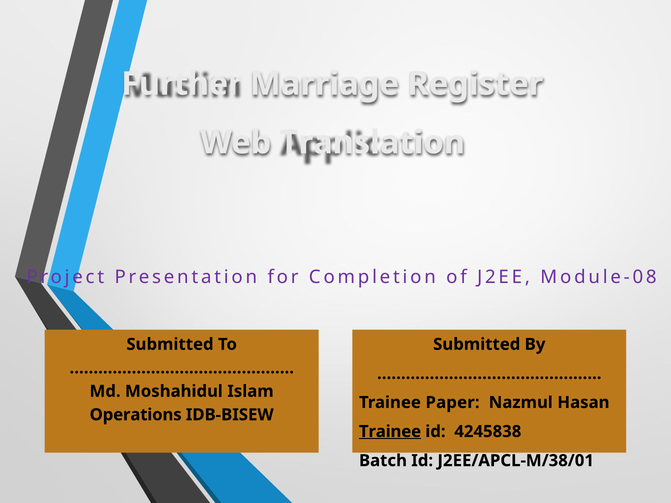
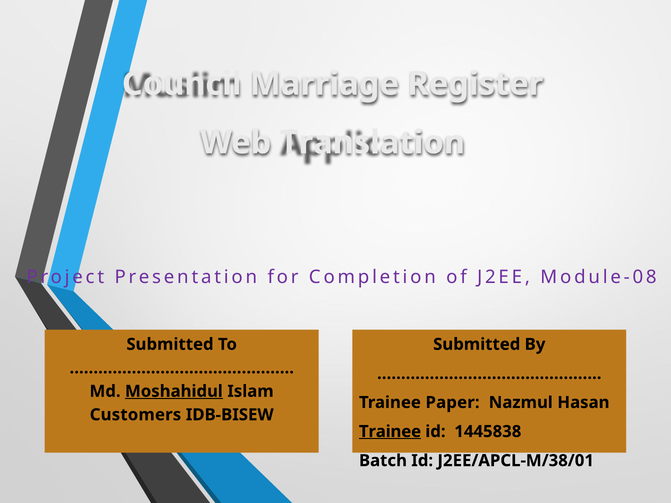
Further: Further -> Council (182, 84)
Moshahidul underline: none -> present (174, 391)
Operations: Operations -> Customers (135, 415)
4245838: 4245838 -> 1445838 (488, 432)
